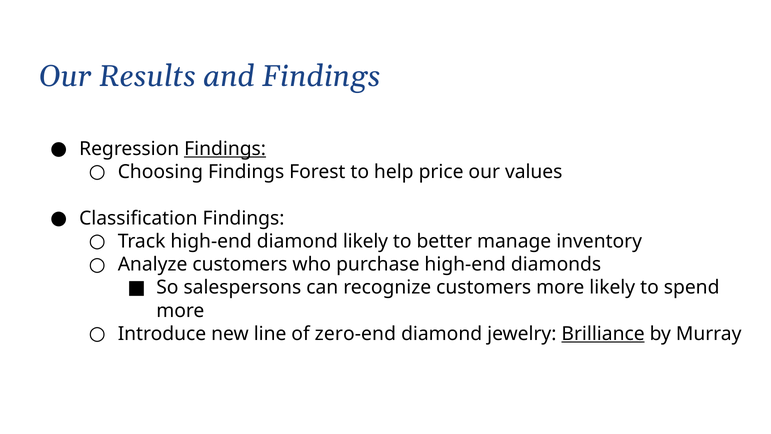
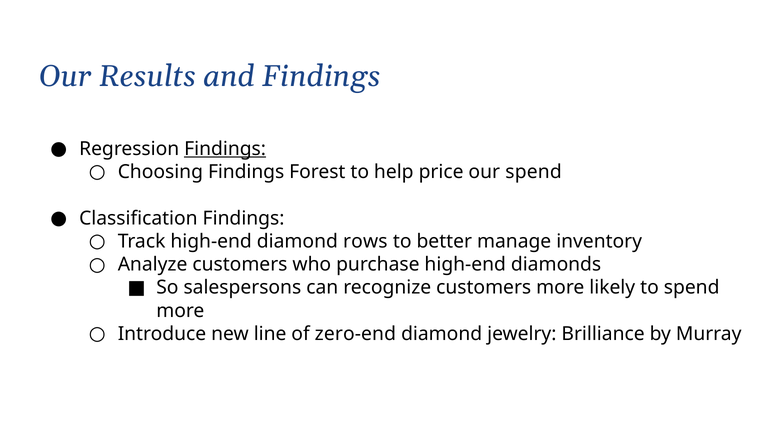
our values: values -> spend (534, 172)
diamond likely: likely -> rows (365, 241)
Brilliance underline: present -> none (603, 334)
